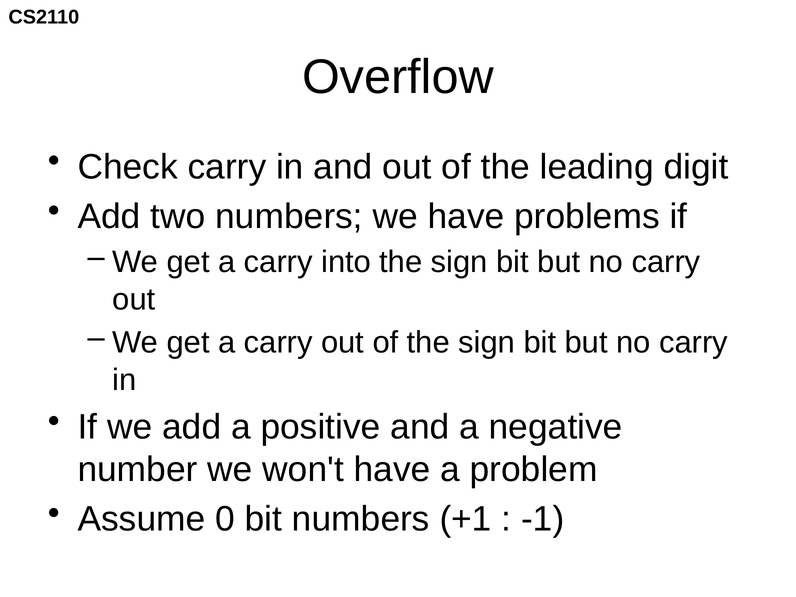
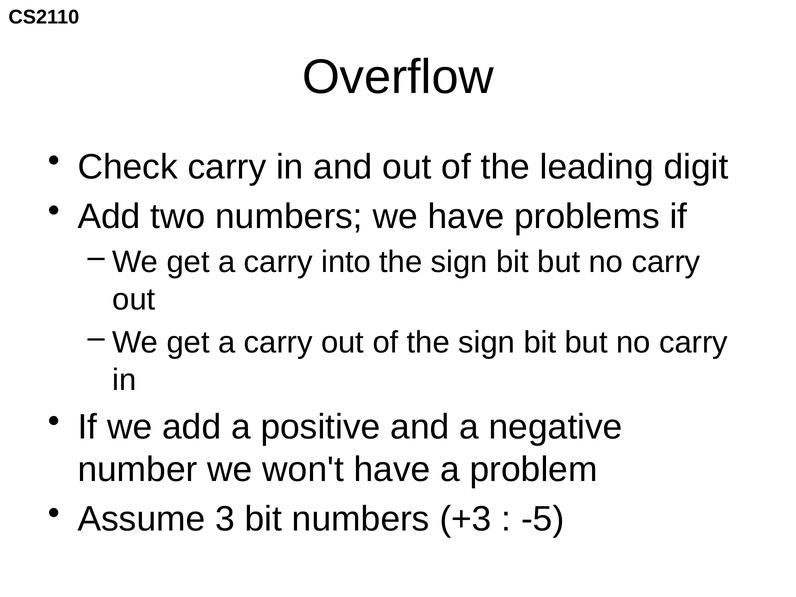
0: 0 -> 3 (225, 519)
+1: +1 -> +3 (466, 519)
-1: -1 -> -5 (543, 519)
